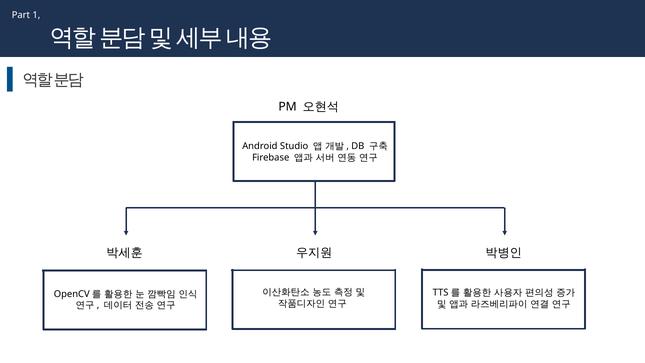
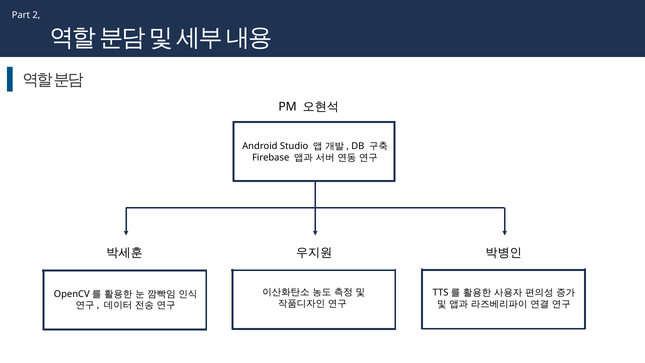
1: 1 -> 2 (36, 15)
